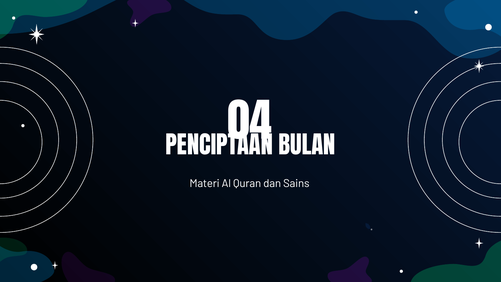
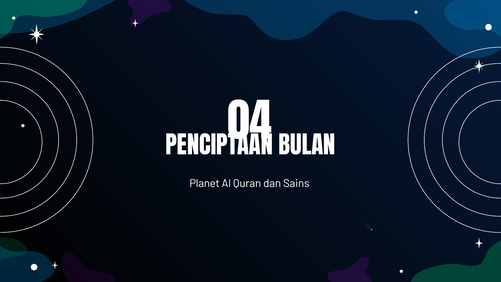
Materi: Materi -> Planet (205, 183)
